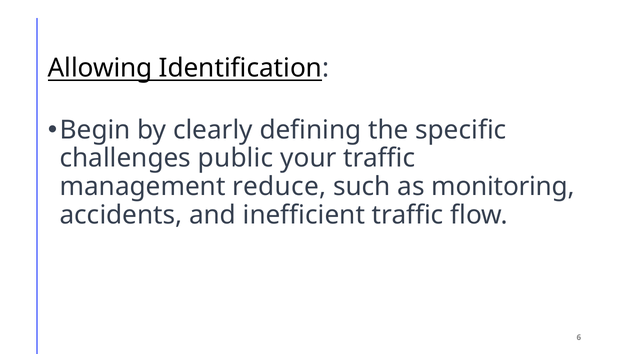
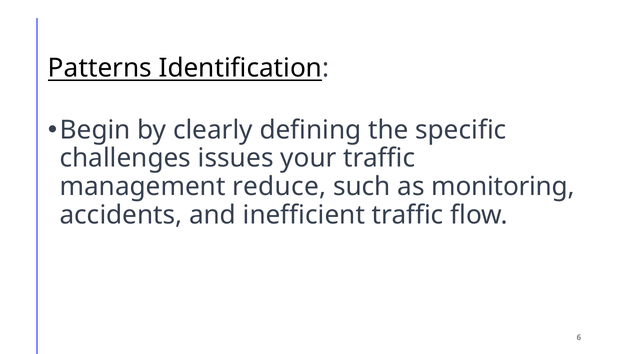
Allowing: Allowing -> Patterns (100, 68)
public: public -> issues (236, 158)
